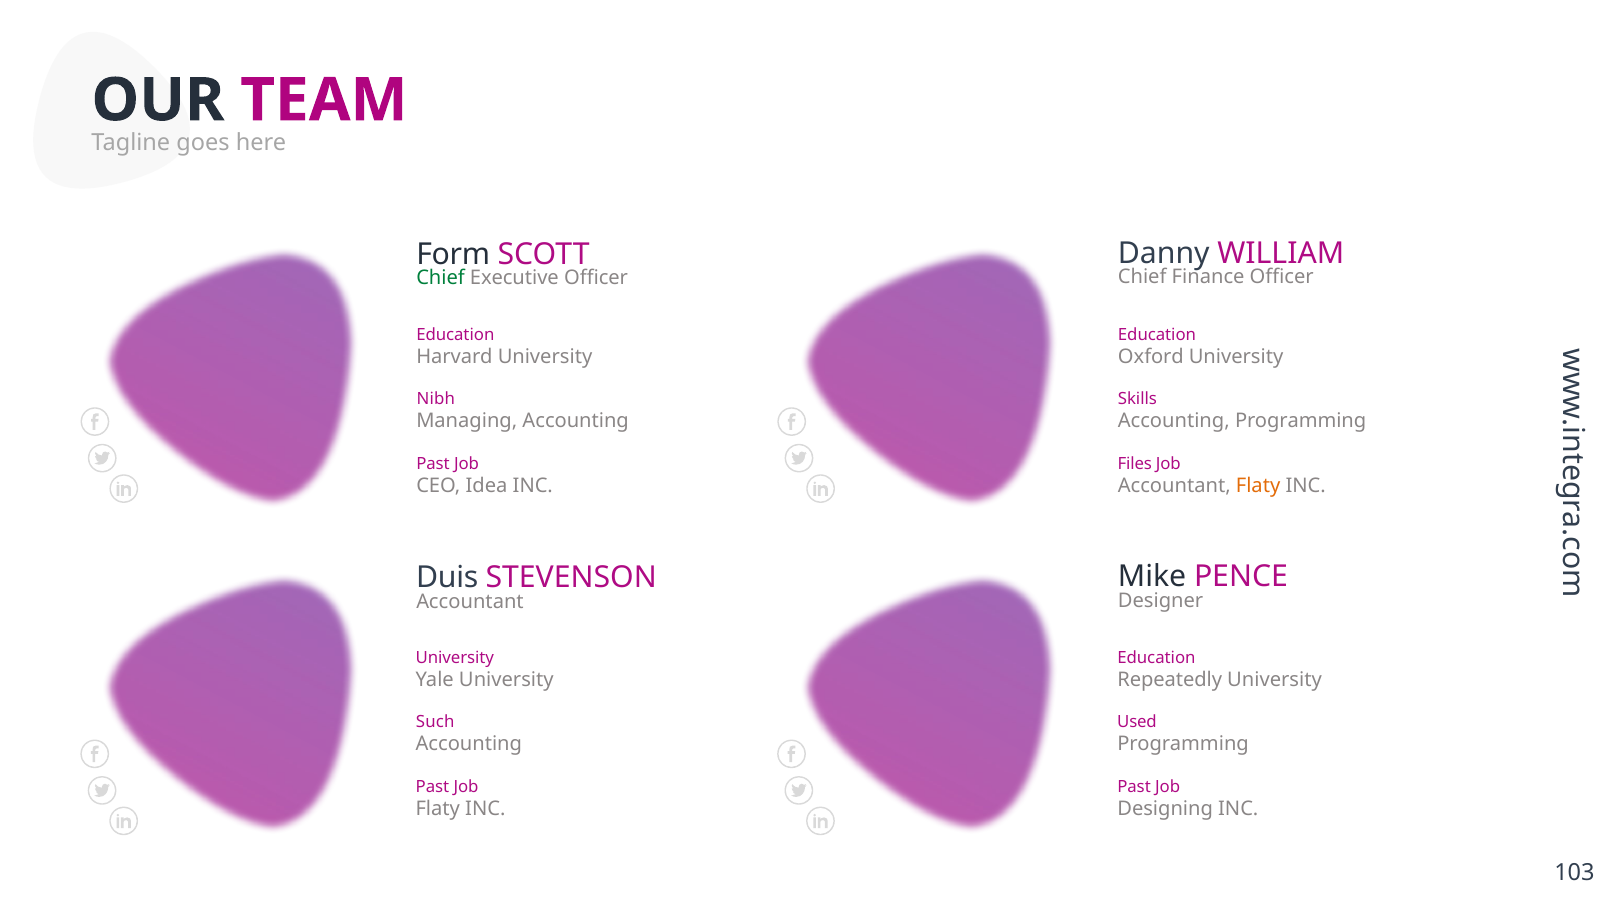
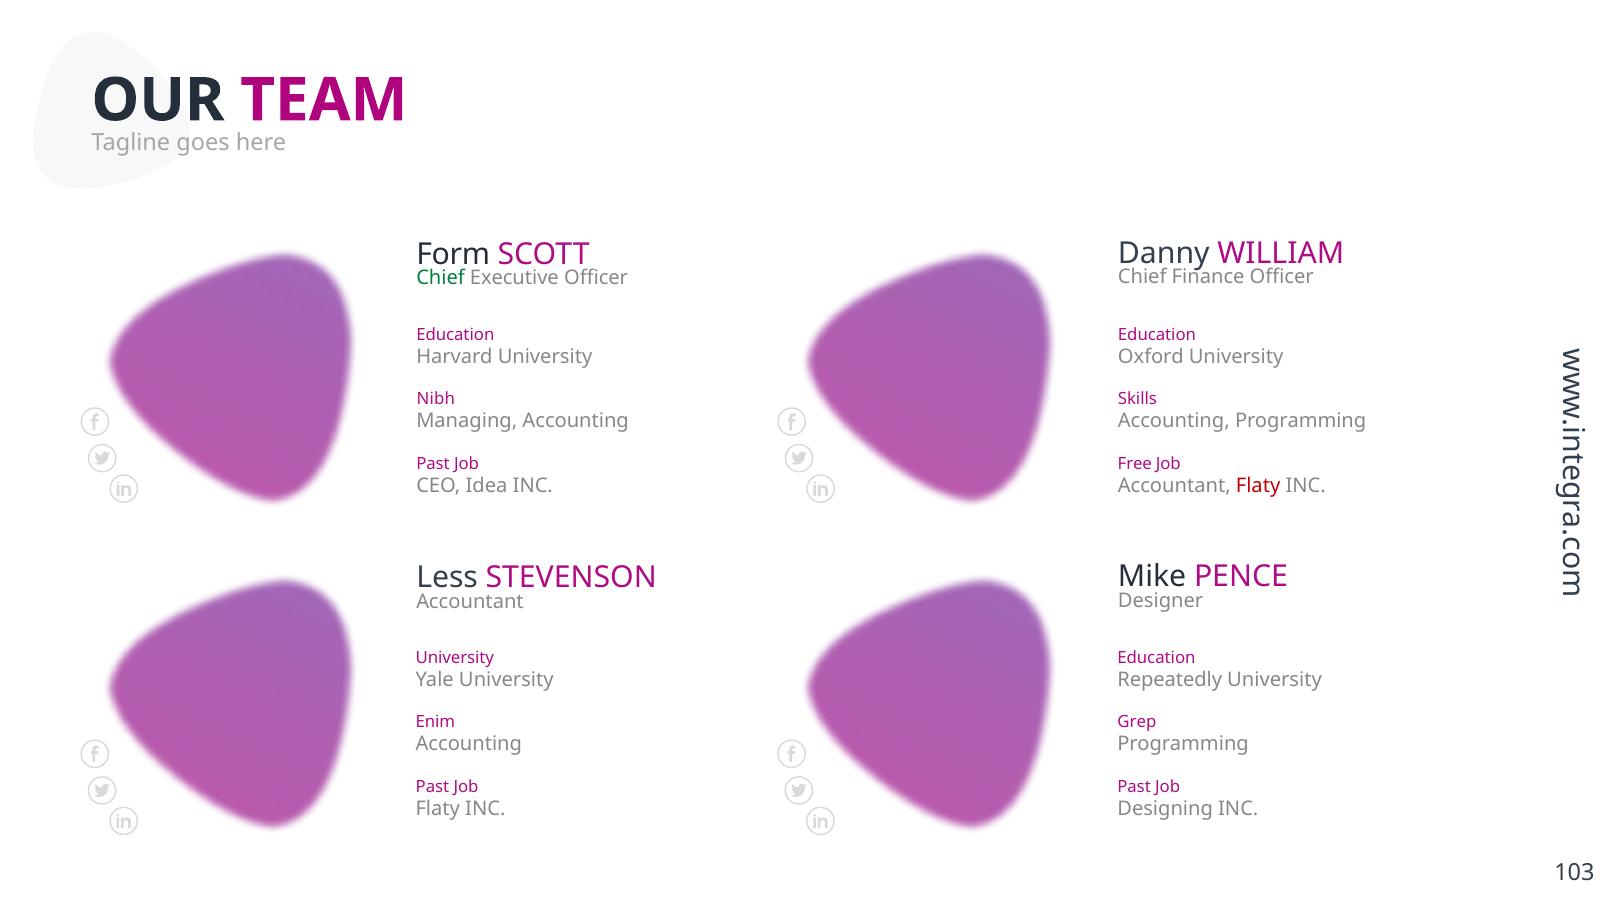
Files: Files -> Free (1135, 464)
Flaty colour: orange -> red (1258, 486)
Duis: Duis -> Less (447, 578)
Such: Such -> Enim (435, 722)
Used: Used -> Grep (1137, 722)
